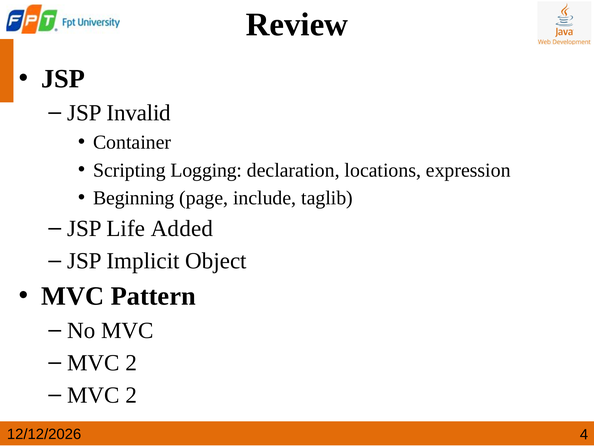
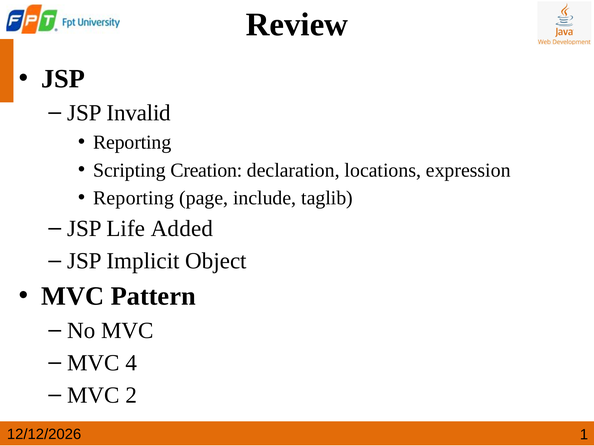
Container: Container -> Reporting (132, 142)
Logging: Logging -> Creation (206, 170)
Beginning: Beginning -> Reporting (134, 198)
2: 2 -> 4 (131, 362)
4: 4 -> 1 (584, 434)
